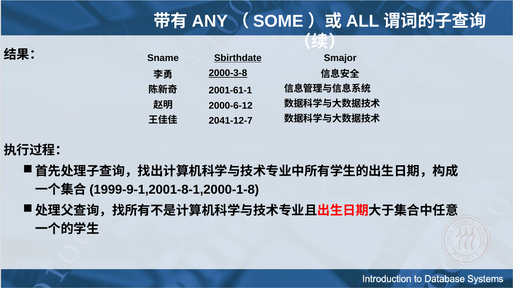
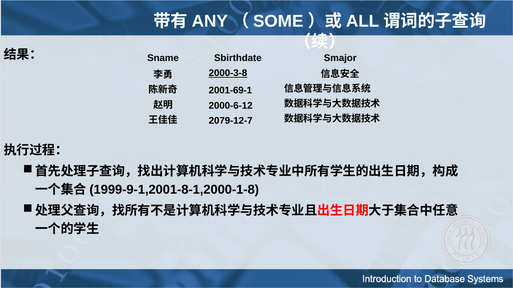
Sbirthdate underline: present -> none (238, 58)
2001-61-1: 2001-61-1 -> 2001-69-1 (230, 91)
2041-12-7: 2041-12-7 -> 2079-12-7 (231, 121)
